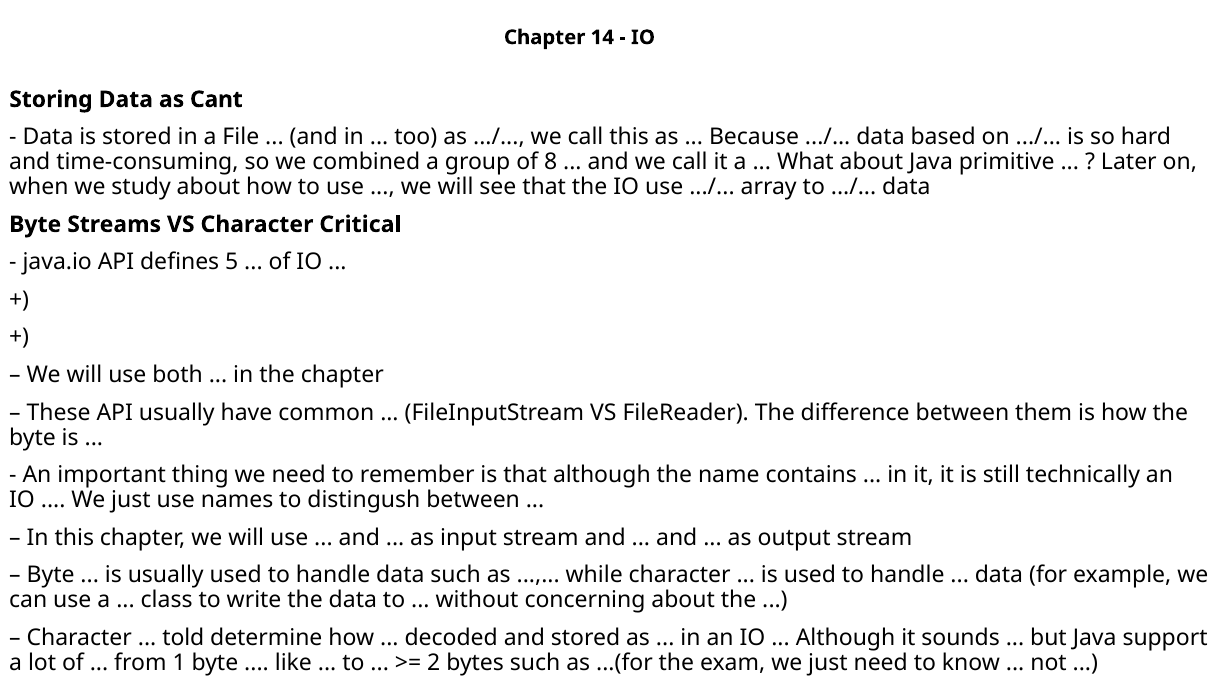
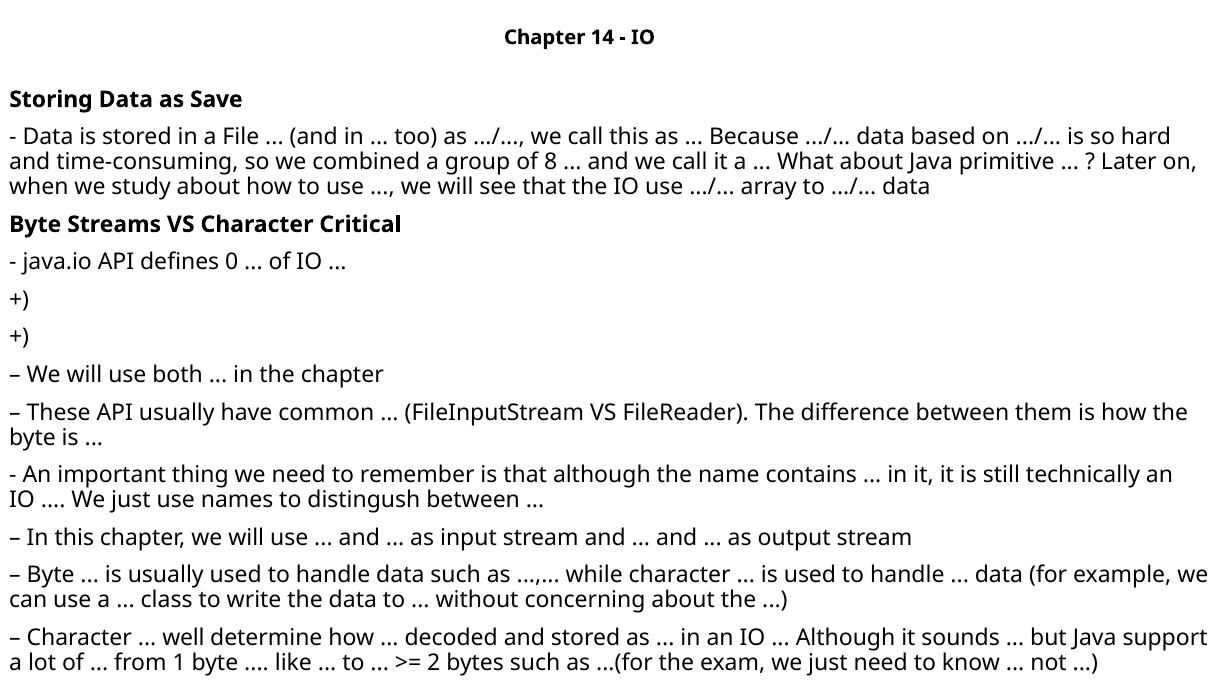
Cant: Cant -> Save (216, 99)
5: 5 -> 0 (232, 262)
told: told -> well (183, 637)
